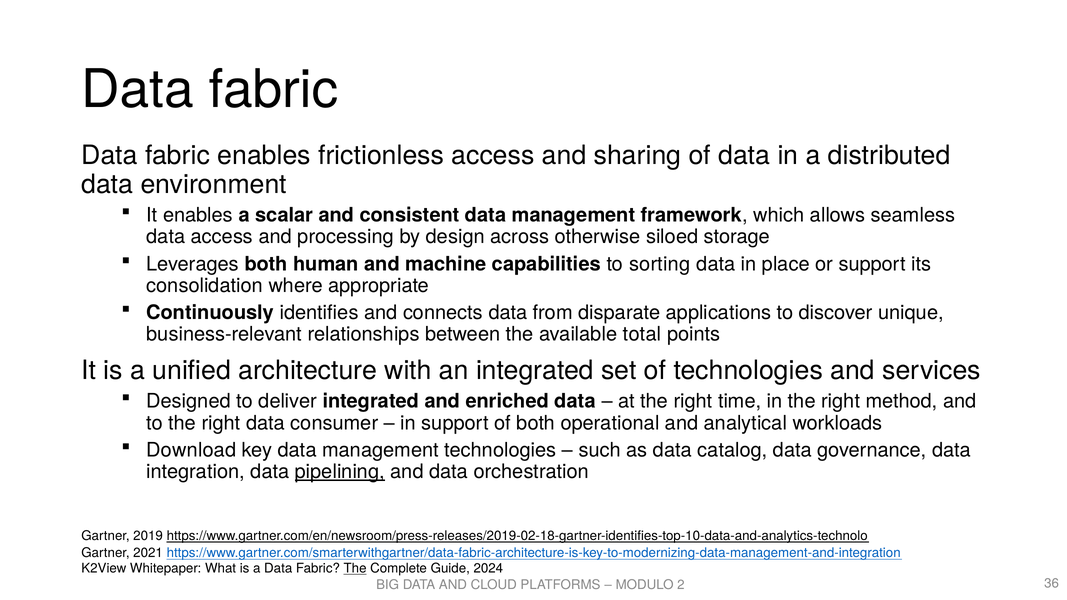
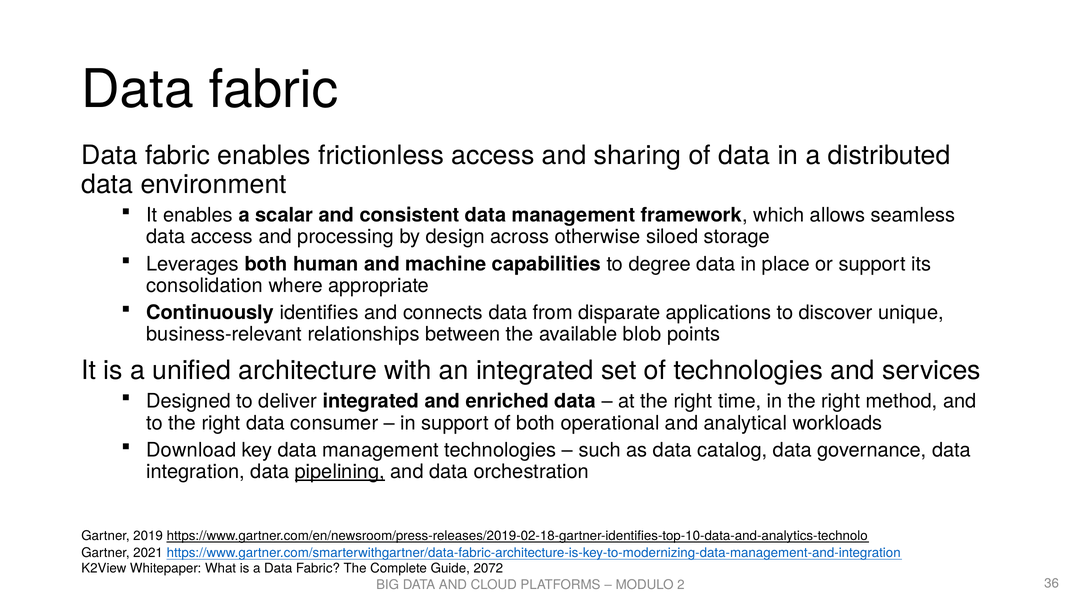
sorting: sorting -> degree (660, 264)
total: total -> blob (642, 334)
The underline: present -> none (355, 569)
2024: 2024 -> 2072 (488, 569)
